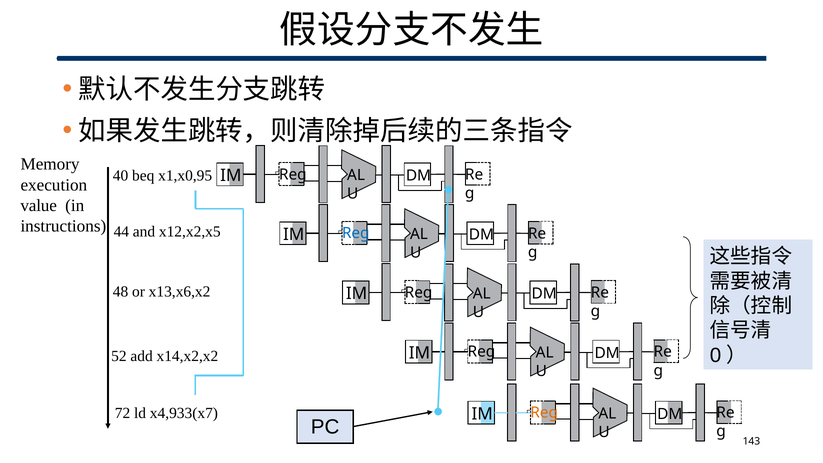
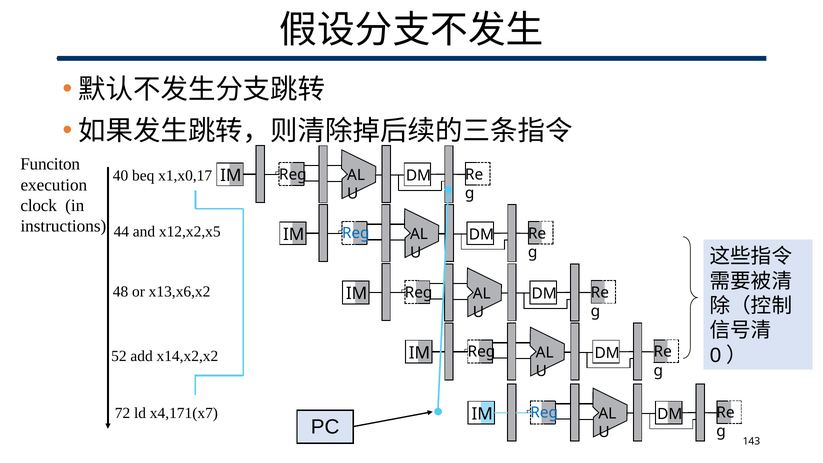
Memory: Memory -> Funciton (50, 164)
x1,x0,95: x1,x0,95 -> x1,x0,17 (185, 175)
value: value -> clock (39, 205)
x4,933(x7: x4,933(x7 -> x4,171(x7 (184, 413)
Reg colour: orange -> blue (544, 413)
